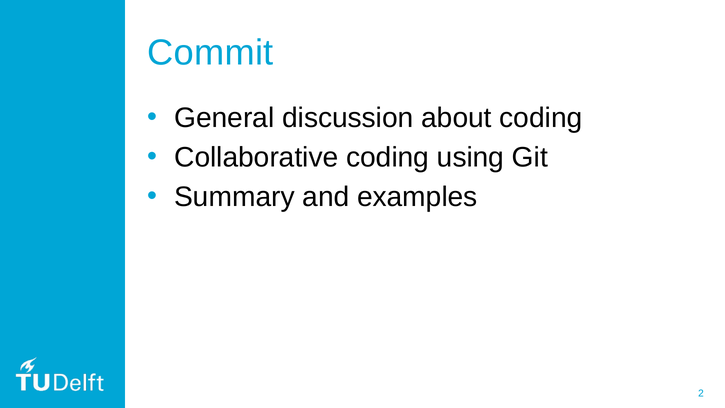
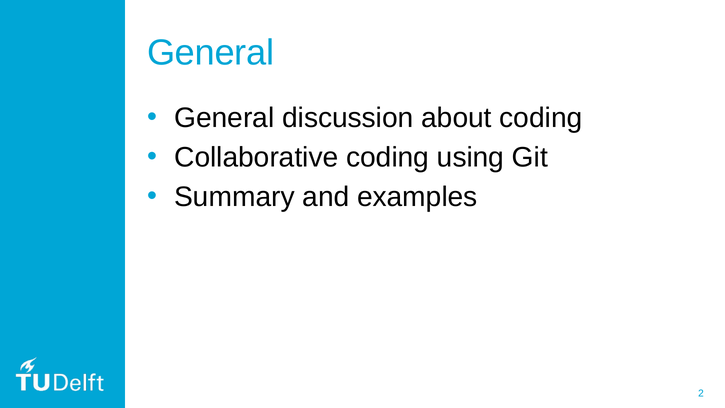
Commit: Commit -> General (211, 53)
